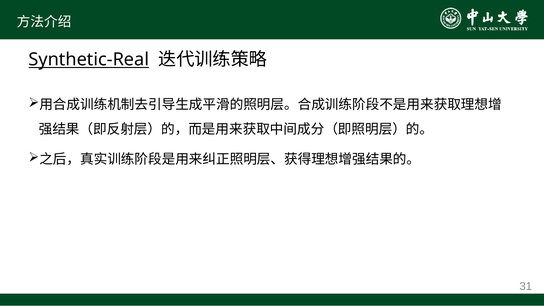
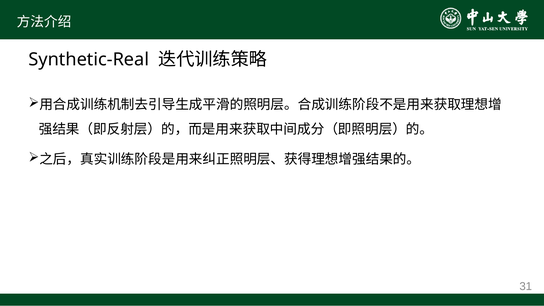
Synthetic-Real underline: present -> none (89, 60)
